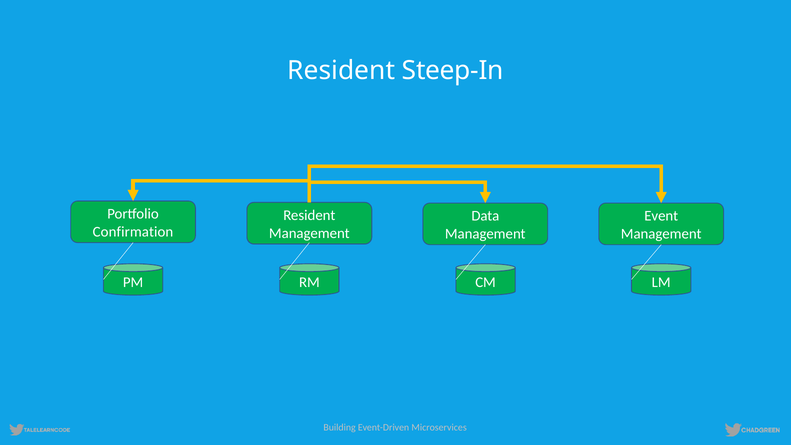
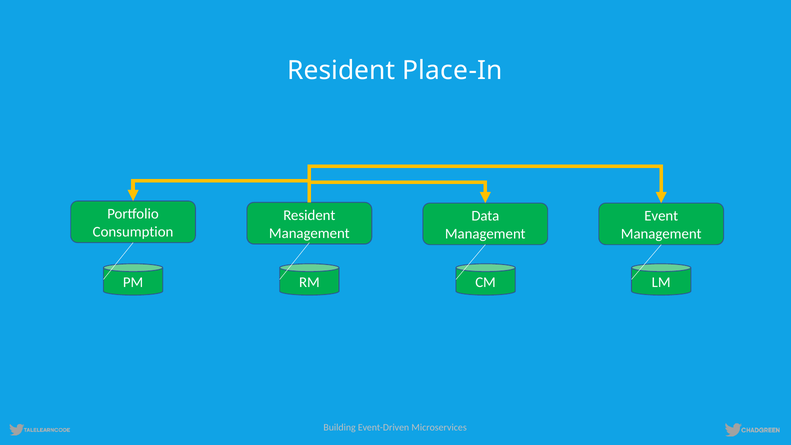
Steep-In: Steep-In -> Place-In (452, 71)
Confirmation: Confirmation -> Consumption (133, 232)
